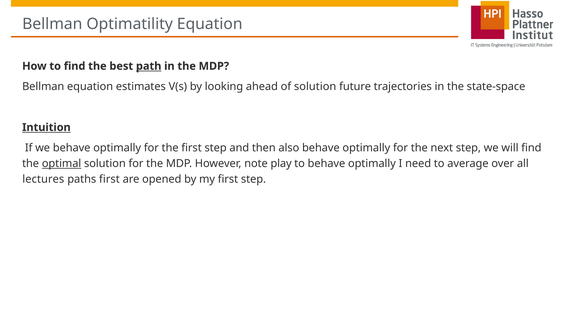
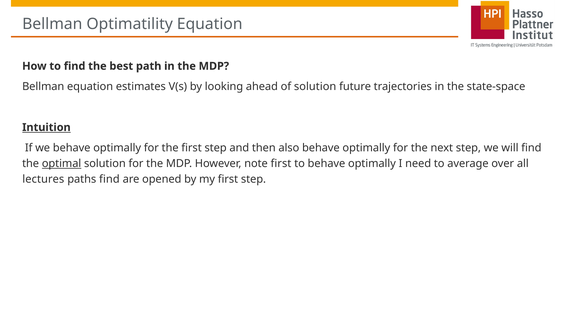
path underline: present -> none (149, 66)
note play: play -> first (281, 163)
paths first: first -> find (109, 179)
